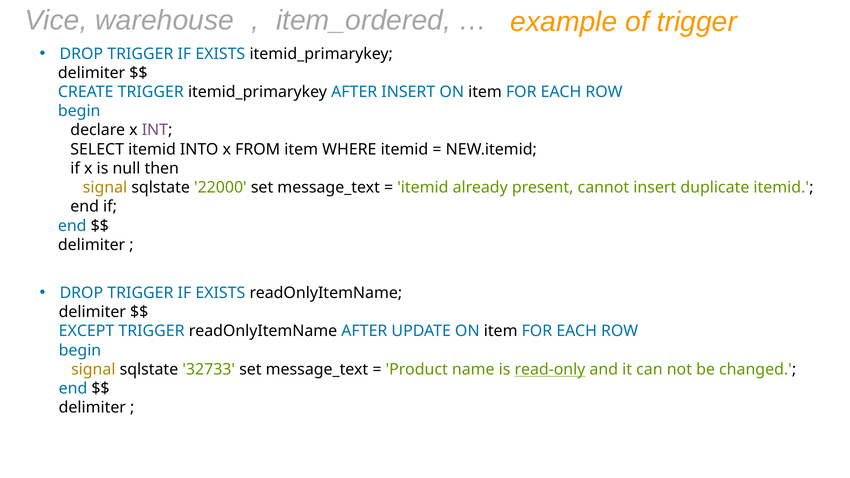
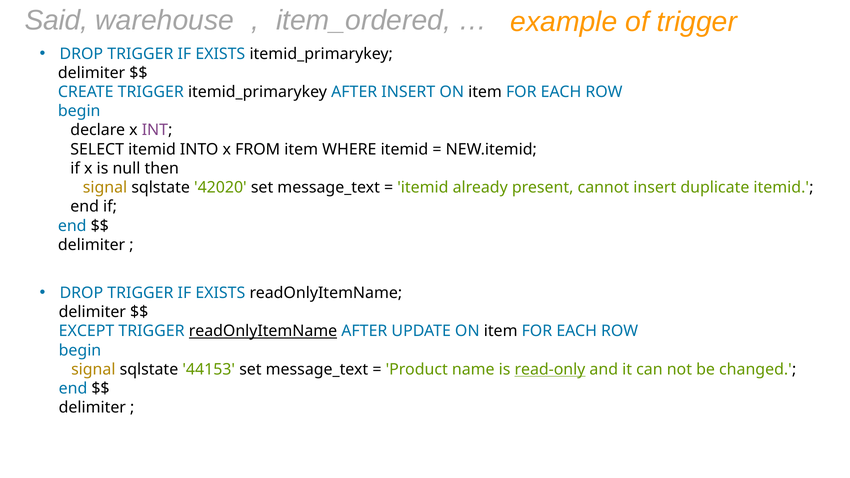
Vice: Vice -> Said (56, 20)
22000: 22000 -> 42020 (220, 188)
readOnlyItemName underline: none -> present (263, 331)
32733: 32733 -> 44153 (209, 370)
